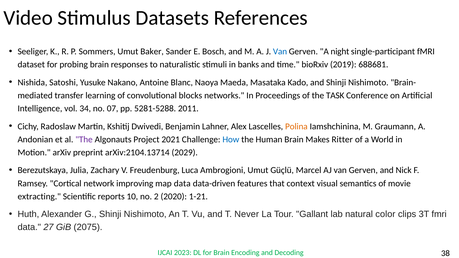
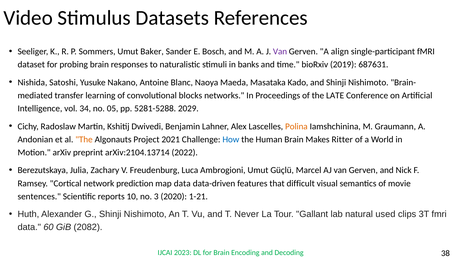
Van colour: blue -> purple (280, 52)
night: night -> align (340, 52)
688681: 688681 -> 687631 (373, 65)
TASK: TASK -> LATE (335, 96)
07: 07 -> 05 (113, 109)
2011: 2011 -> 2029 (188, 109)
The colour: purple -> orange (84, 140)
2029: 2029 -> 2022 (185, 153)
improving: improving -> prediction (135, 184)
context: context -> difficult (301, 184)
extracting: extracting -> sentences (39, 197)
2: 2 -> 3 (156, 197)
color: color -> used (385, 214)
27: 27 -> 60 (49, 227)
2075: 2075 -> 2082 (88, 227)
